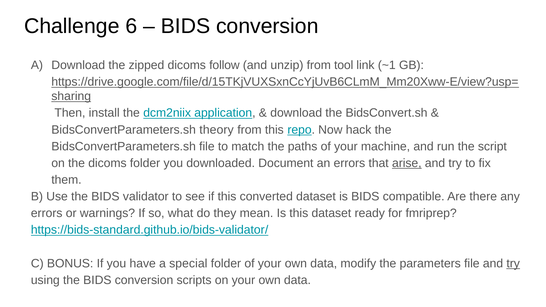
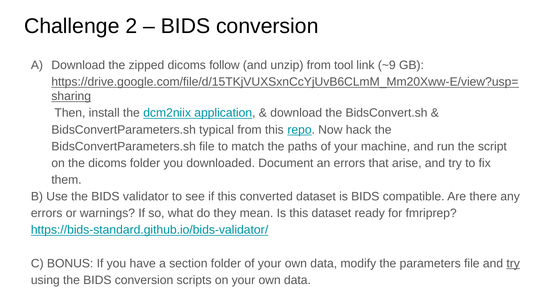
6: 6 -> 2 (131, 26)
~1: ~1 -> ~9 (387, 65)
theory: theory -> typical (217, 130)
arise underline: present -> none (407, 163)
special: special -> section (188, 264)
